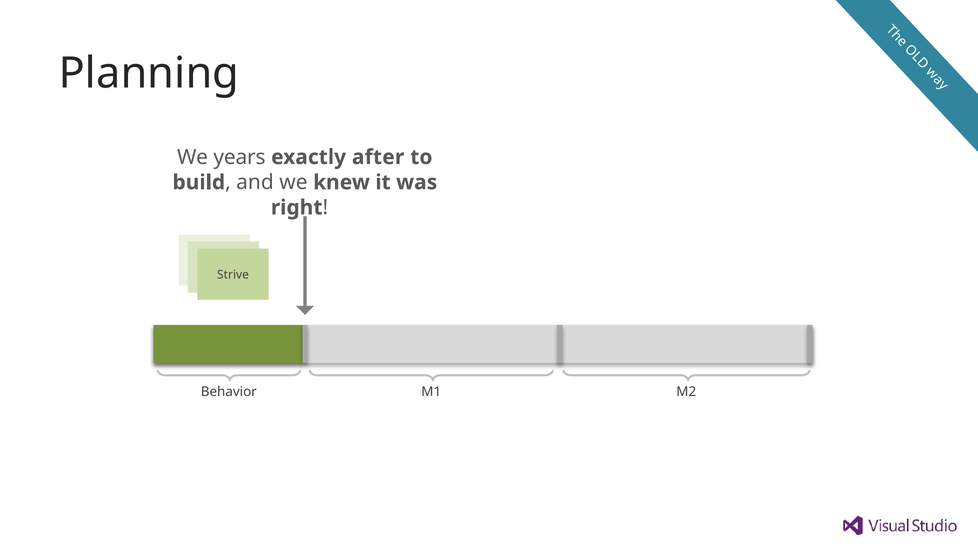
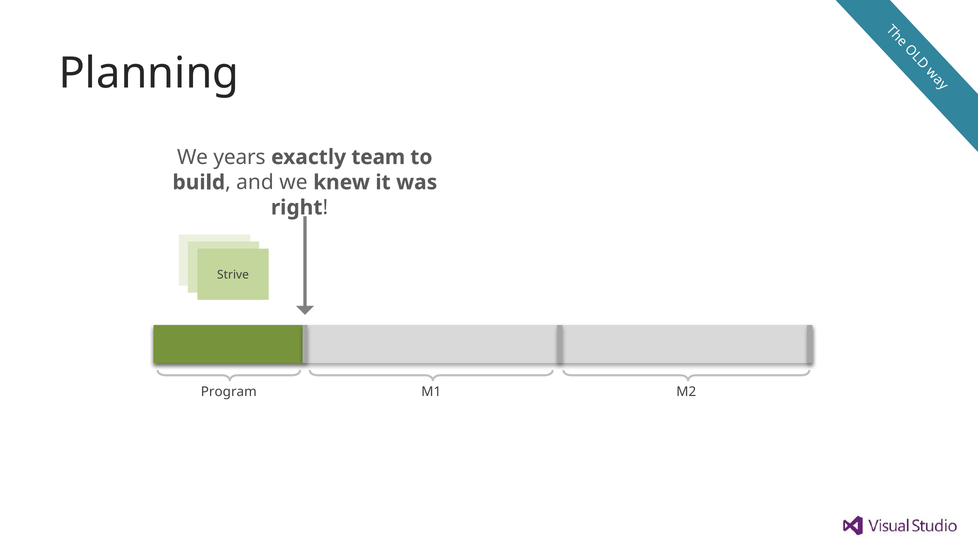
after: after -> team (378, 157)
Behavior: Behavior -> Program (229, 392)
